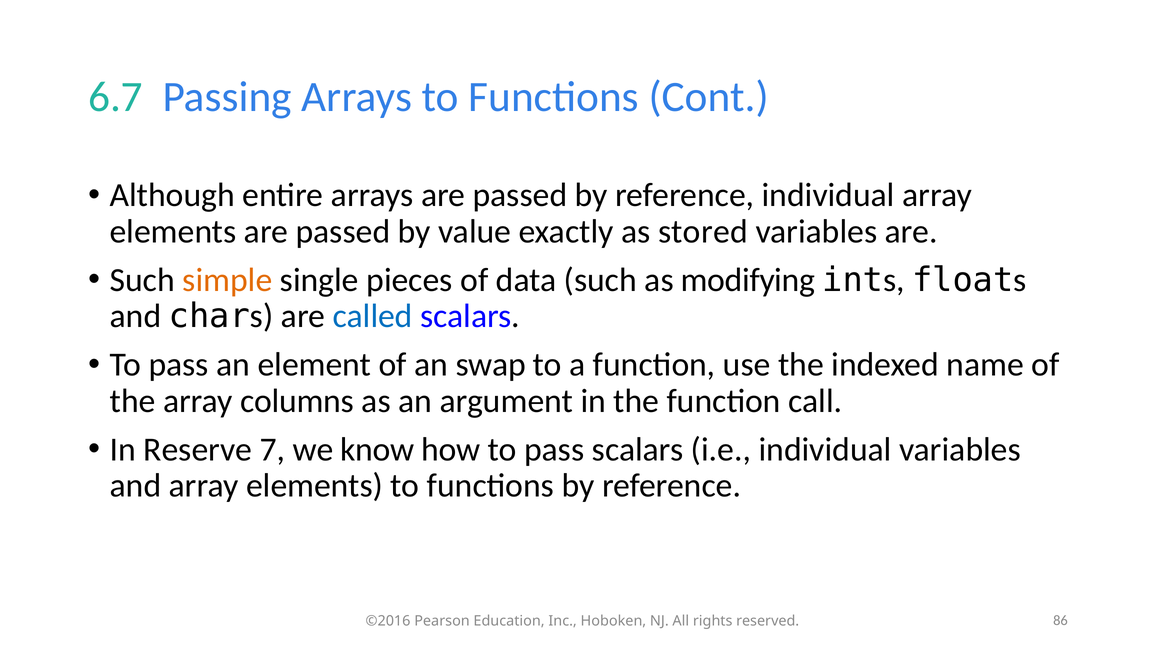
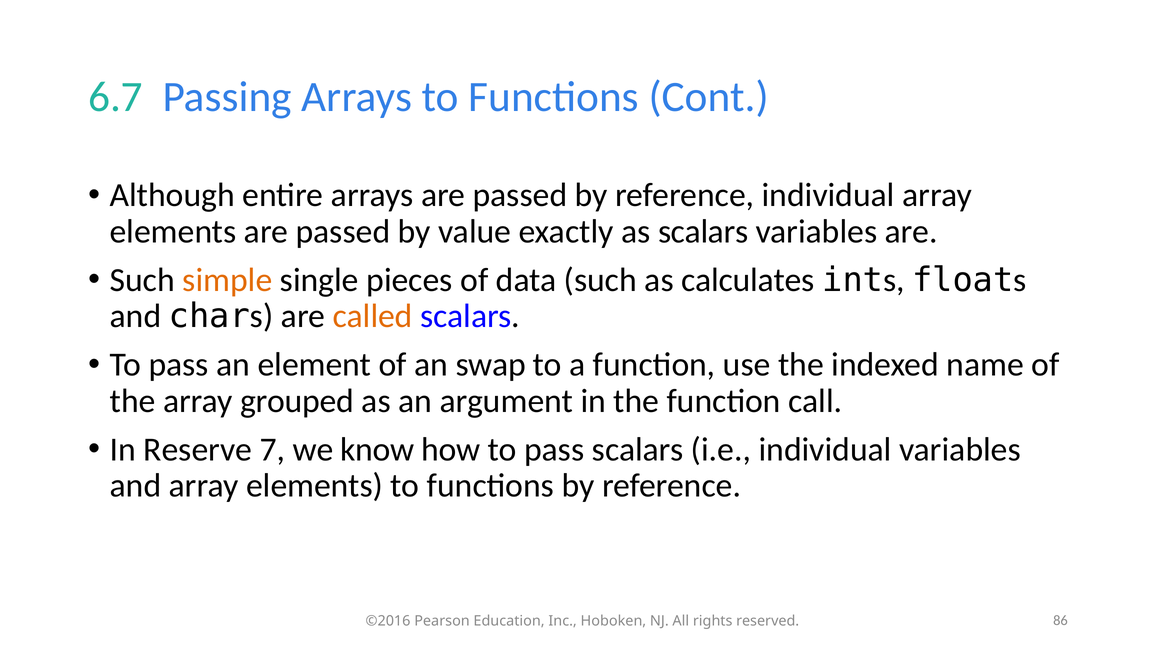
as stored: stored -> scalars (703, 232)
modifying: modifying -> calculates (748, 280)
called colour: blue -> orange (373, 316)
columns: columns -> grouped (297, 401)
